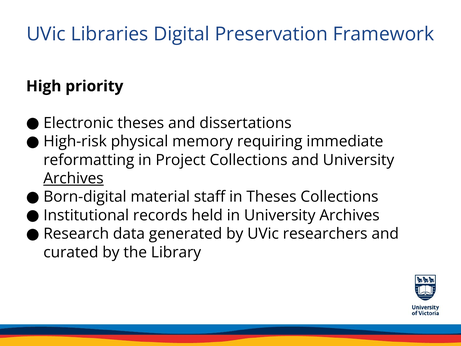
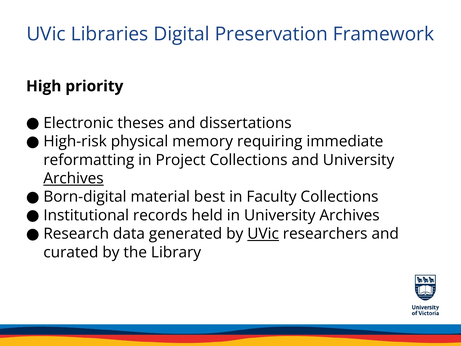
staff: staff -> best (209, 197)
in Theses: Theses -> Faculty (272, 197)
UVic underline: none -> present (263, 234)
